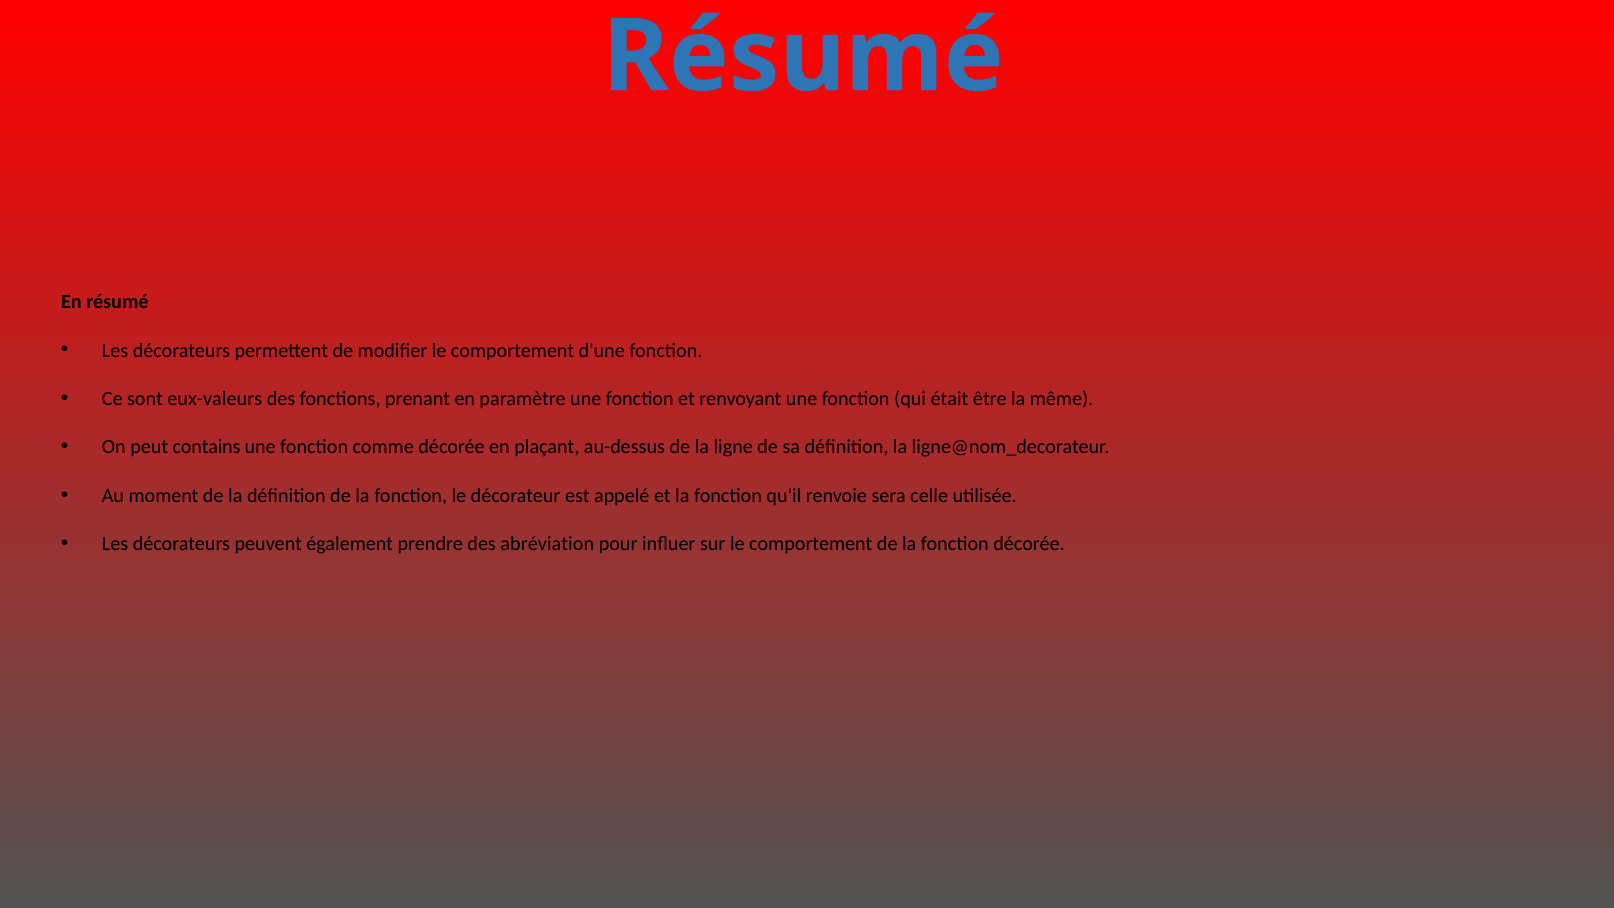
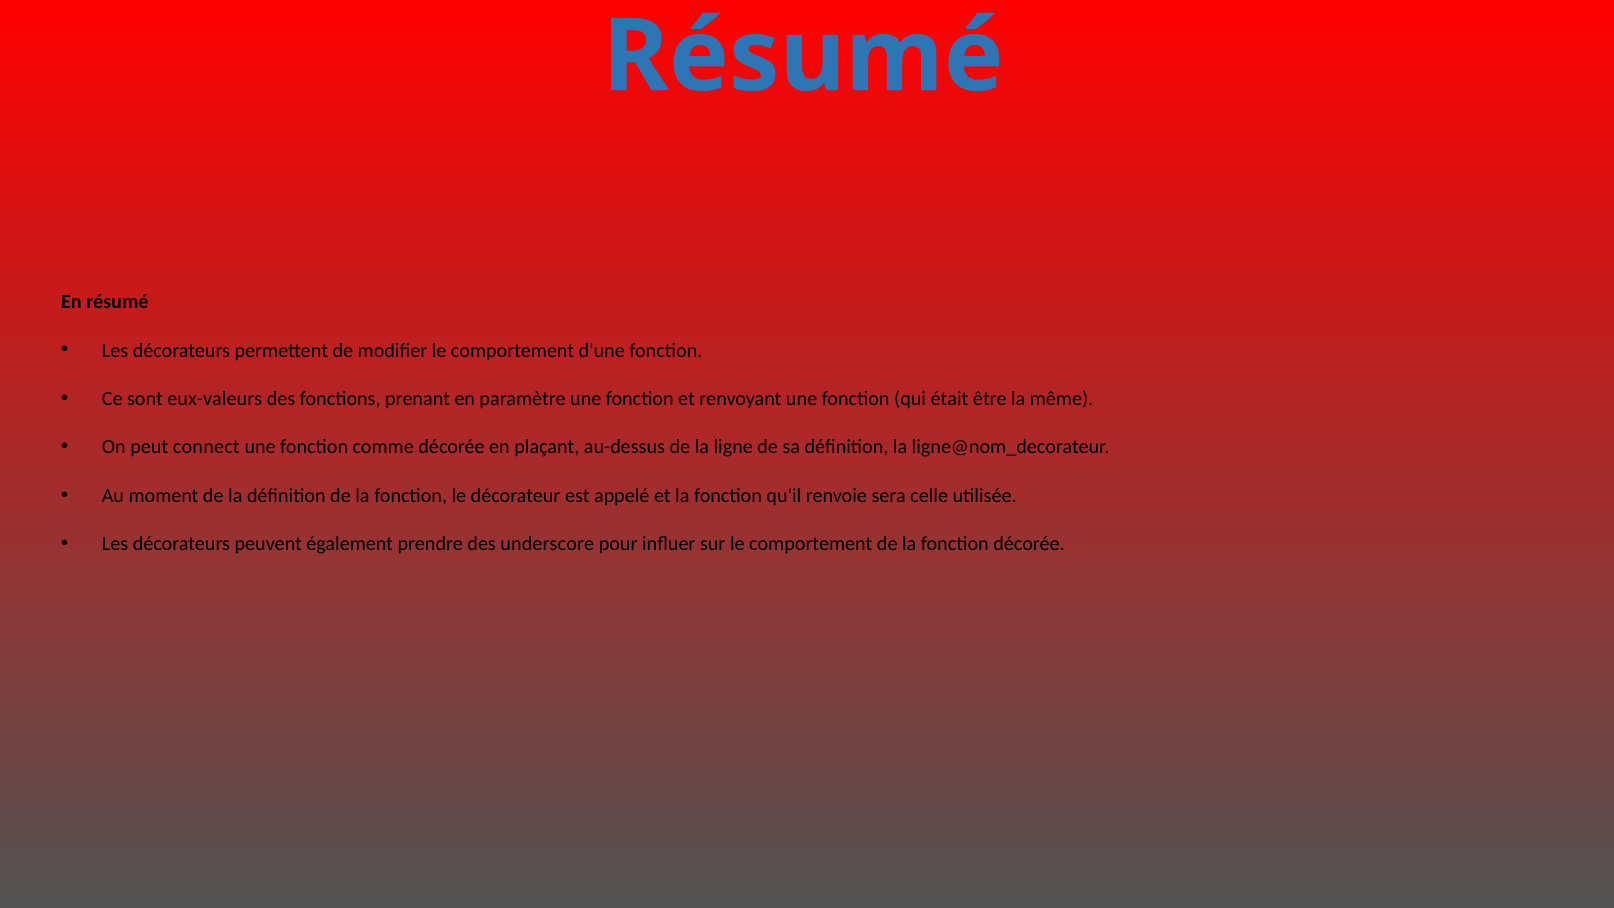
contains: contains -> connect (206, 447)
abréviation: abréviation -> underscore (547, 544)
